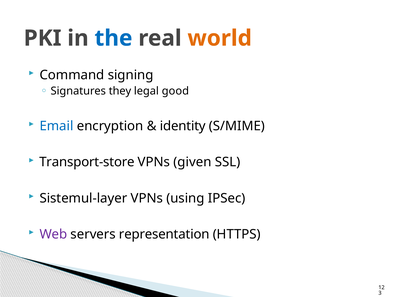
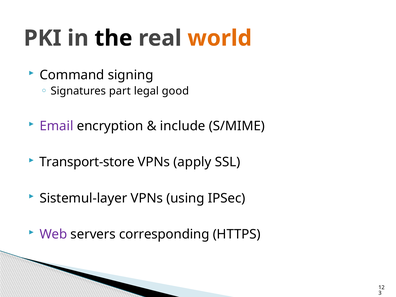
the colour: blue -> black (113, 38)
they: they -> part (120, 91)
Email colour: blue -> purple (56, 126)
identity: identity -> include (183, 126)
given: given -> apply (192, 162)
representation: representation -> corresponding (164, 234)
